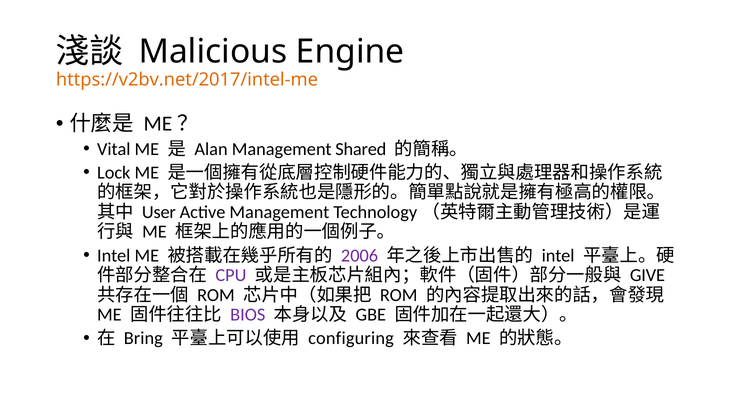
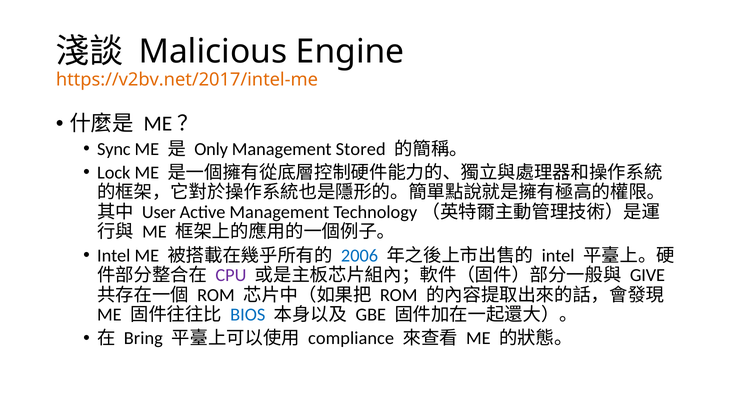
Vital: Vital -> Sync (114, 149)
Alan: Alan -> Only (211, 149)
Shared: Shared -> Stored (361, 149)
2006 colour: purple -> blue (360, 256)
BIOS colour: purple -> blue (248, 315)
configuring: configuring -> compliance (351, 339)
